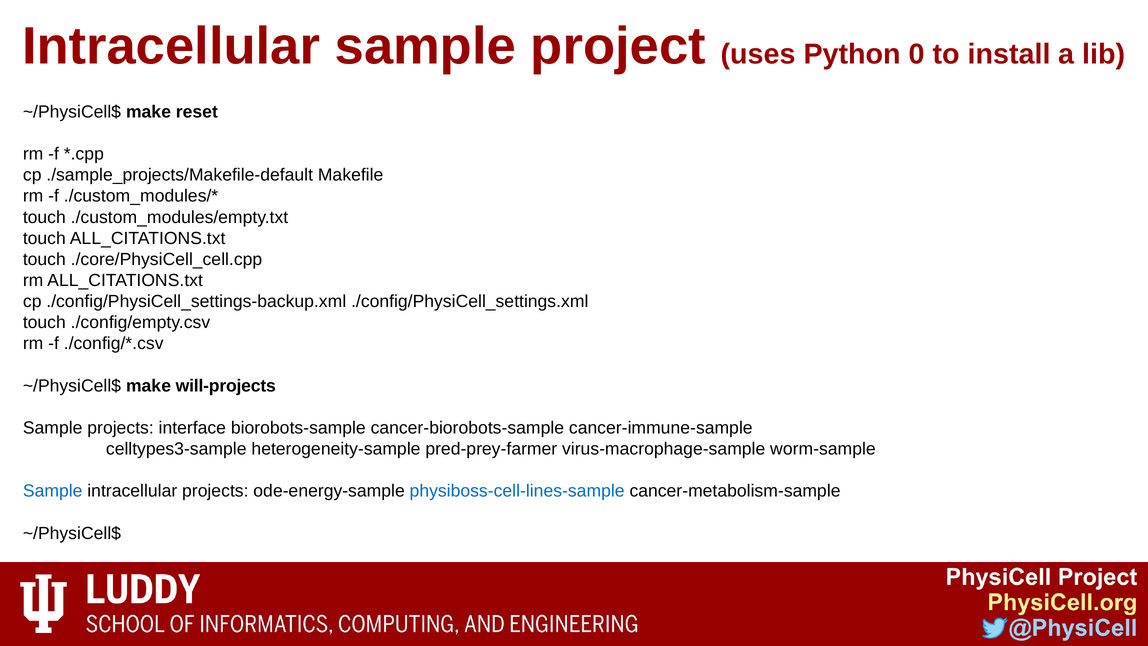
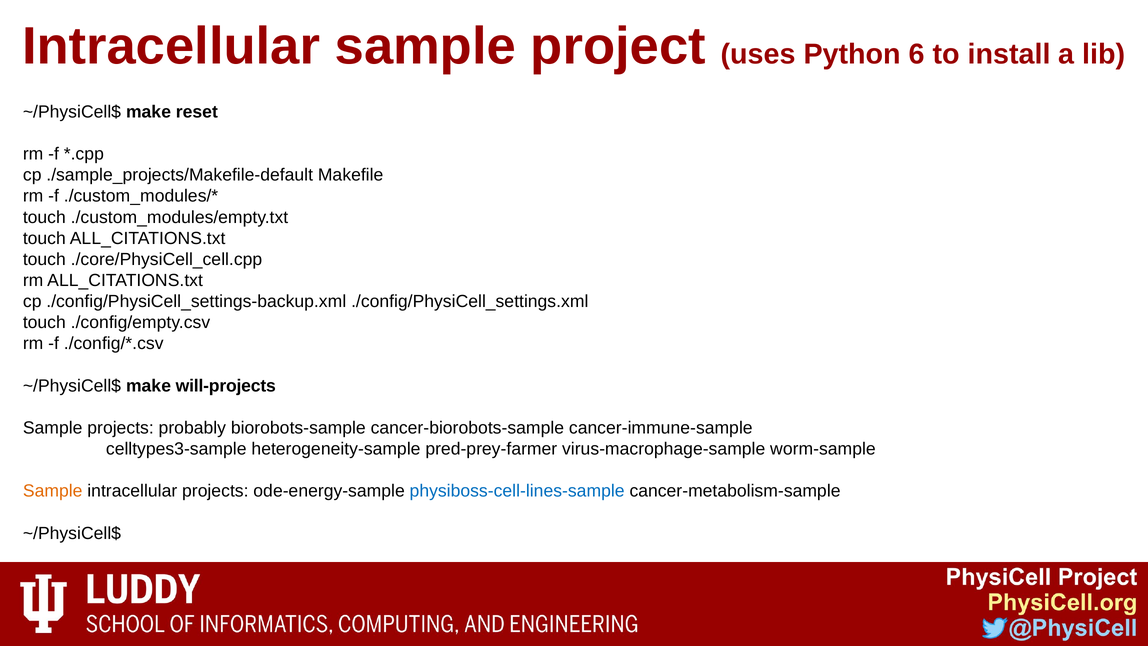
0: 0 -> 6 (917, 54)
interface: interface -> probably (192, 428)
Sample colour: blue -> orange (53, 491)
